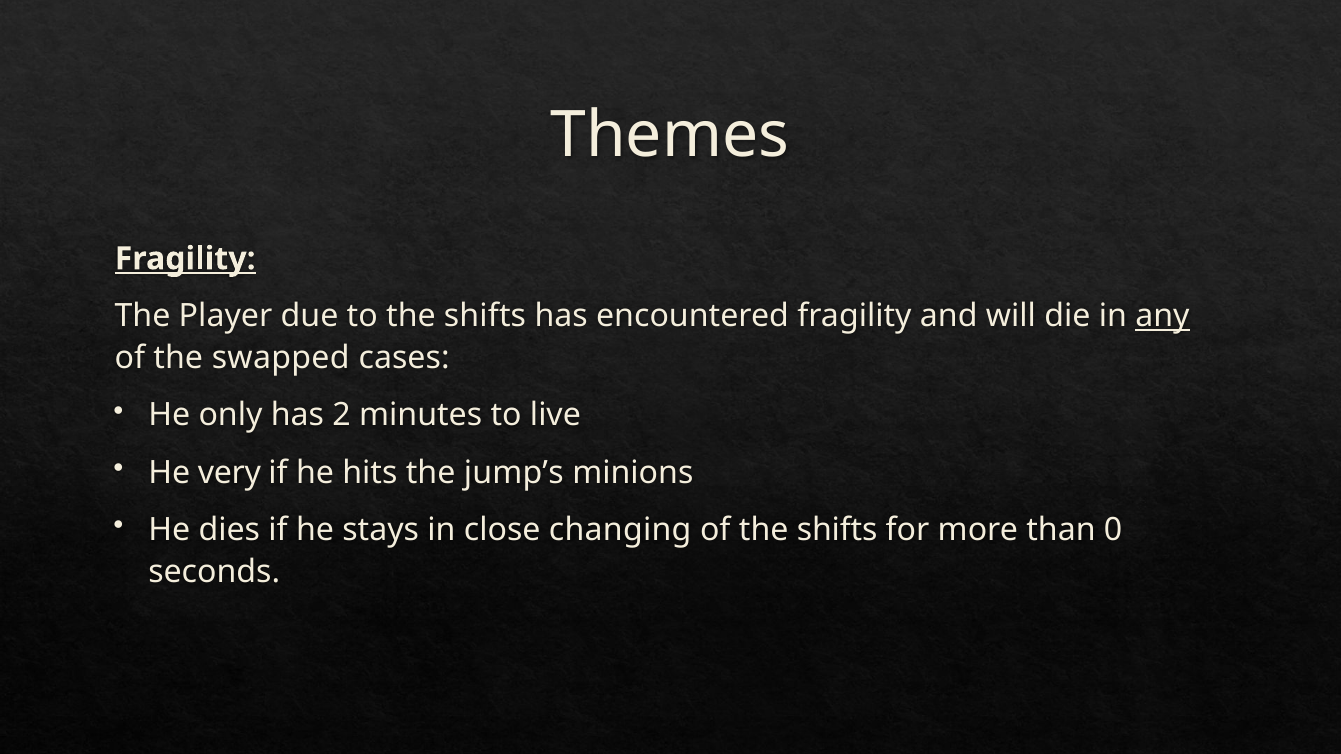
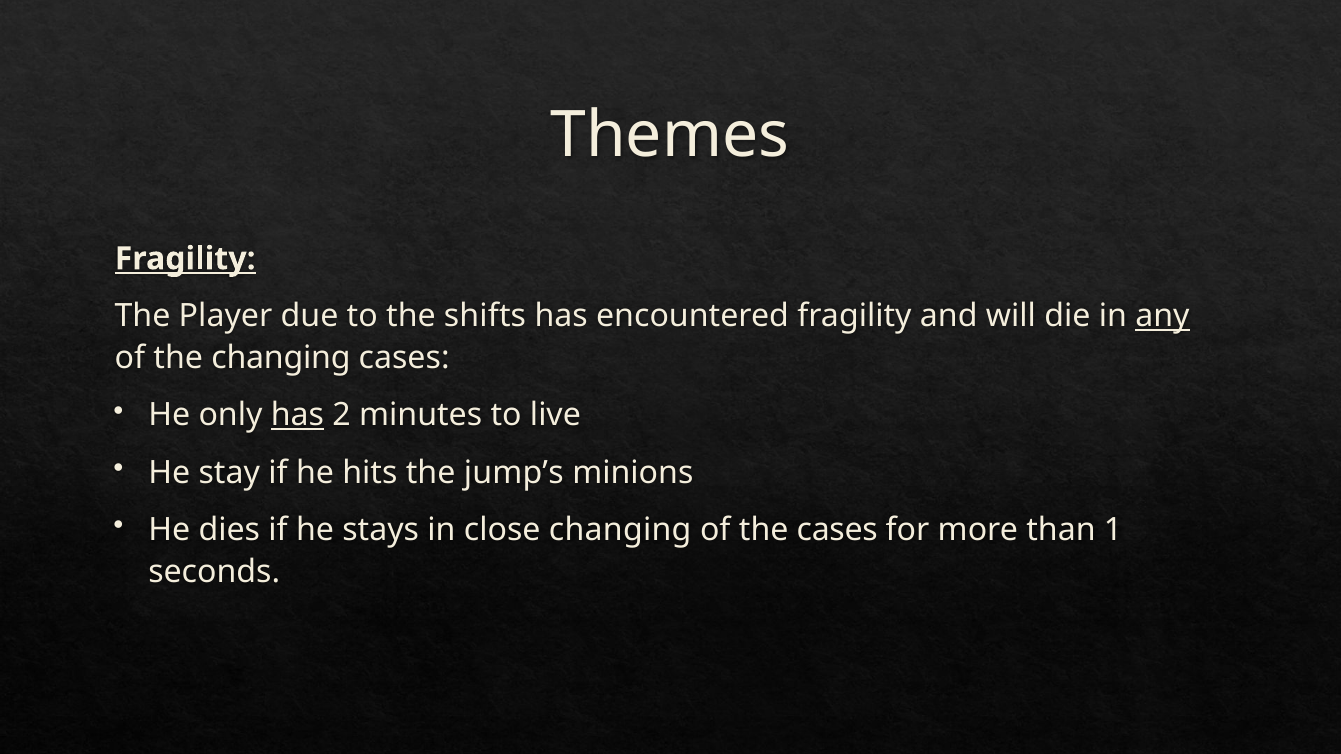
the swapped: swapped -> changing (281, 358)
has underline: none -> present (297, 415)
very: very -> stay (229, 473)
of the shifts: shifts -> cases (837, 530)
0: 0 -> 1 (1113, 530)
